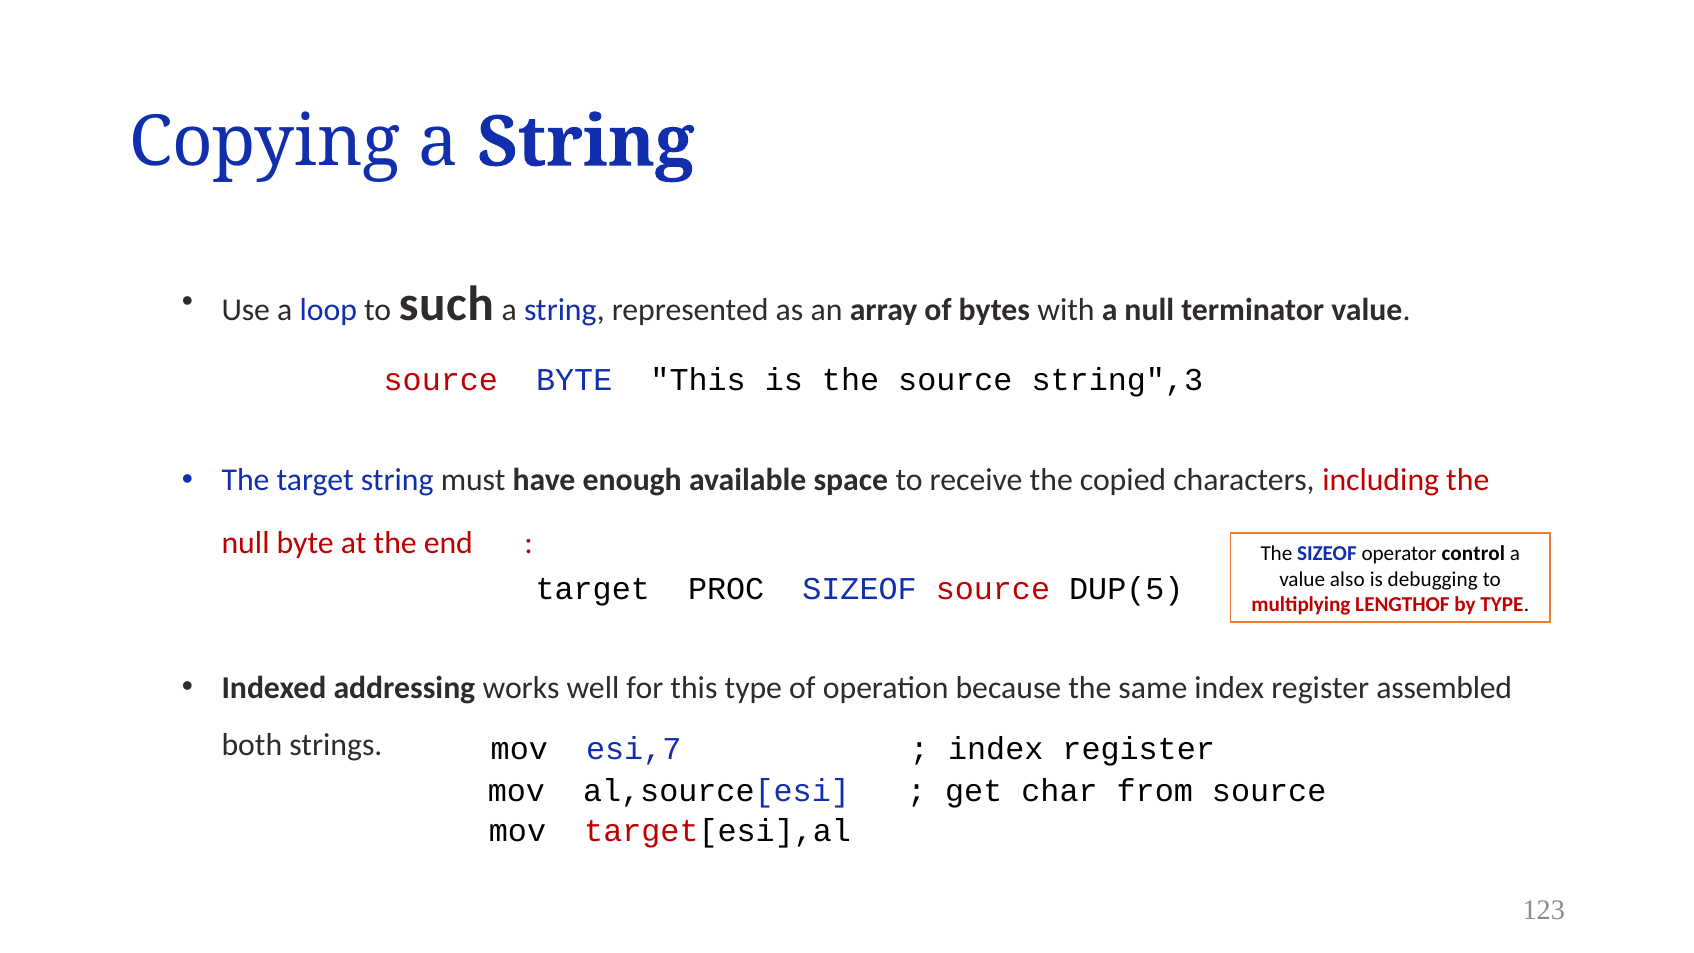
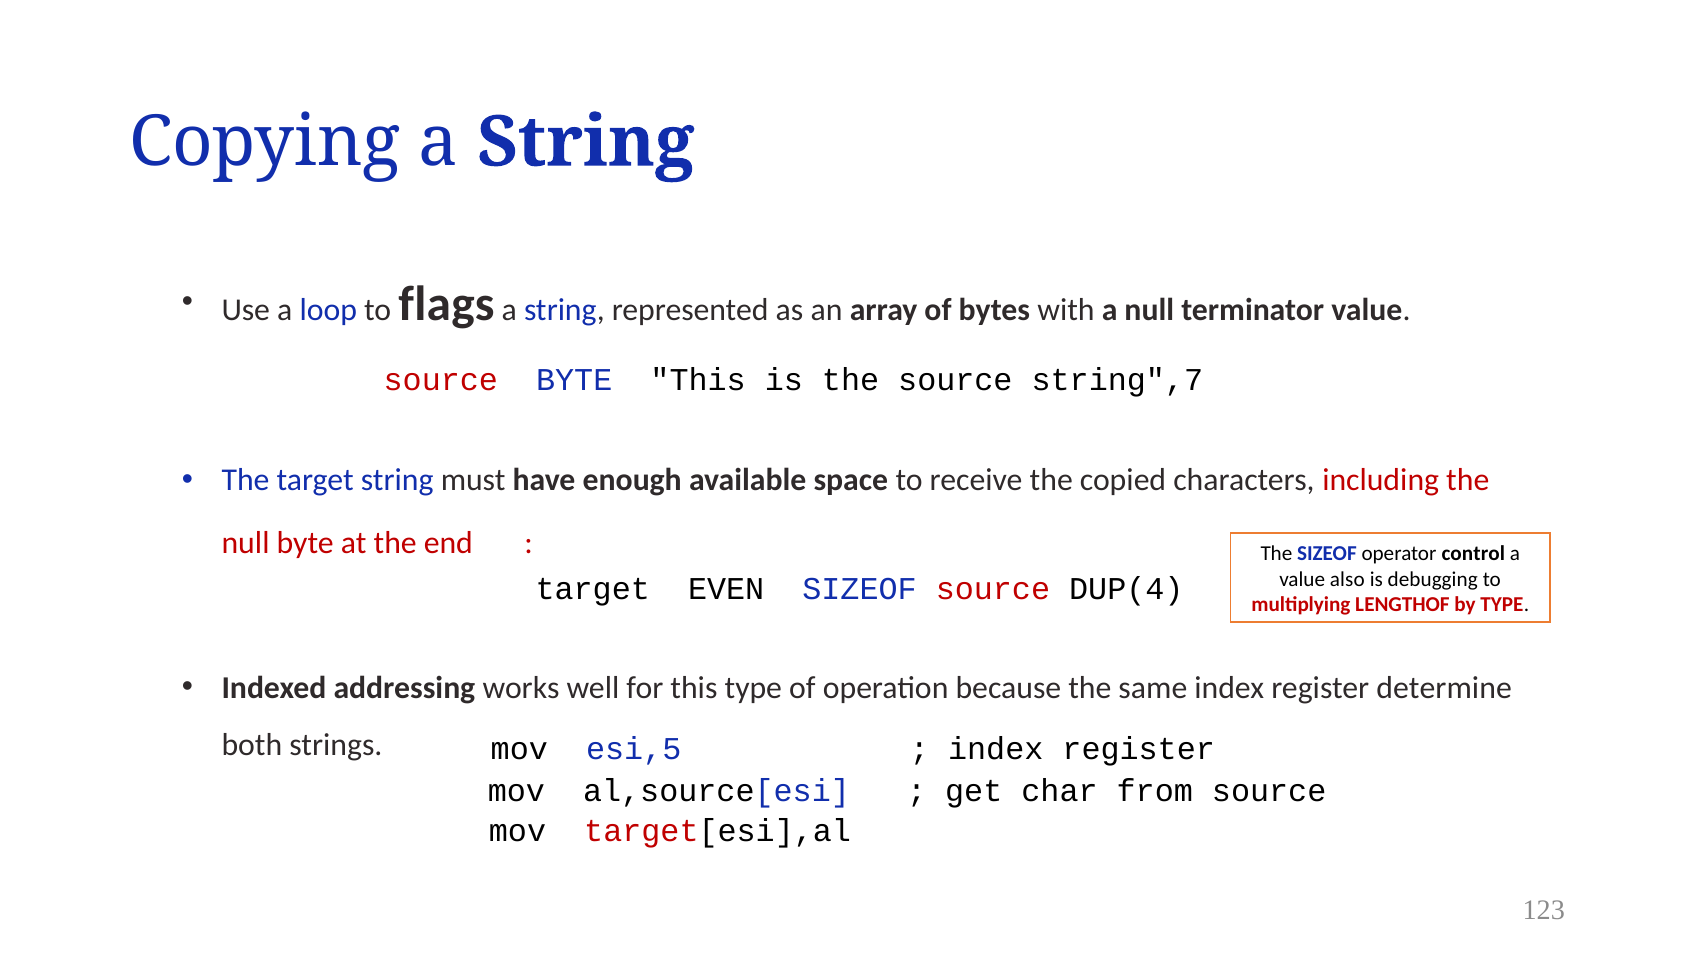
such: such -> flags (447, 304)
string",3: string",3 -> string",7 (1117, 380)
PROC: PROC -> EVEN (726, 589)
DUP(5: DUP(5 -> DUP(4 (1126, 589)
assembled: assembled -> determine (1444, 687)
esi,7: esi,7 -> esi,5 (634, 749)
